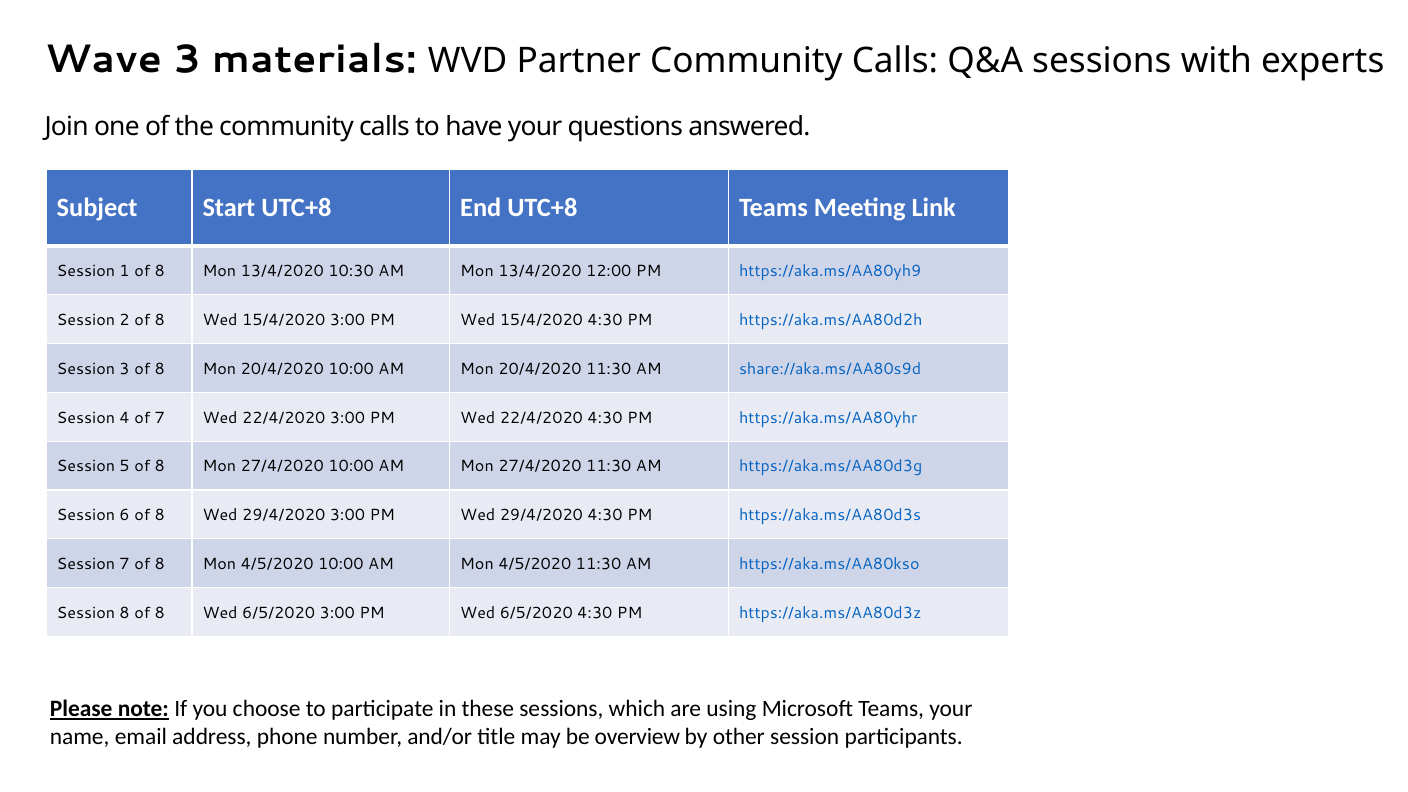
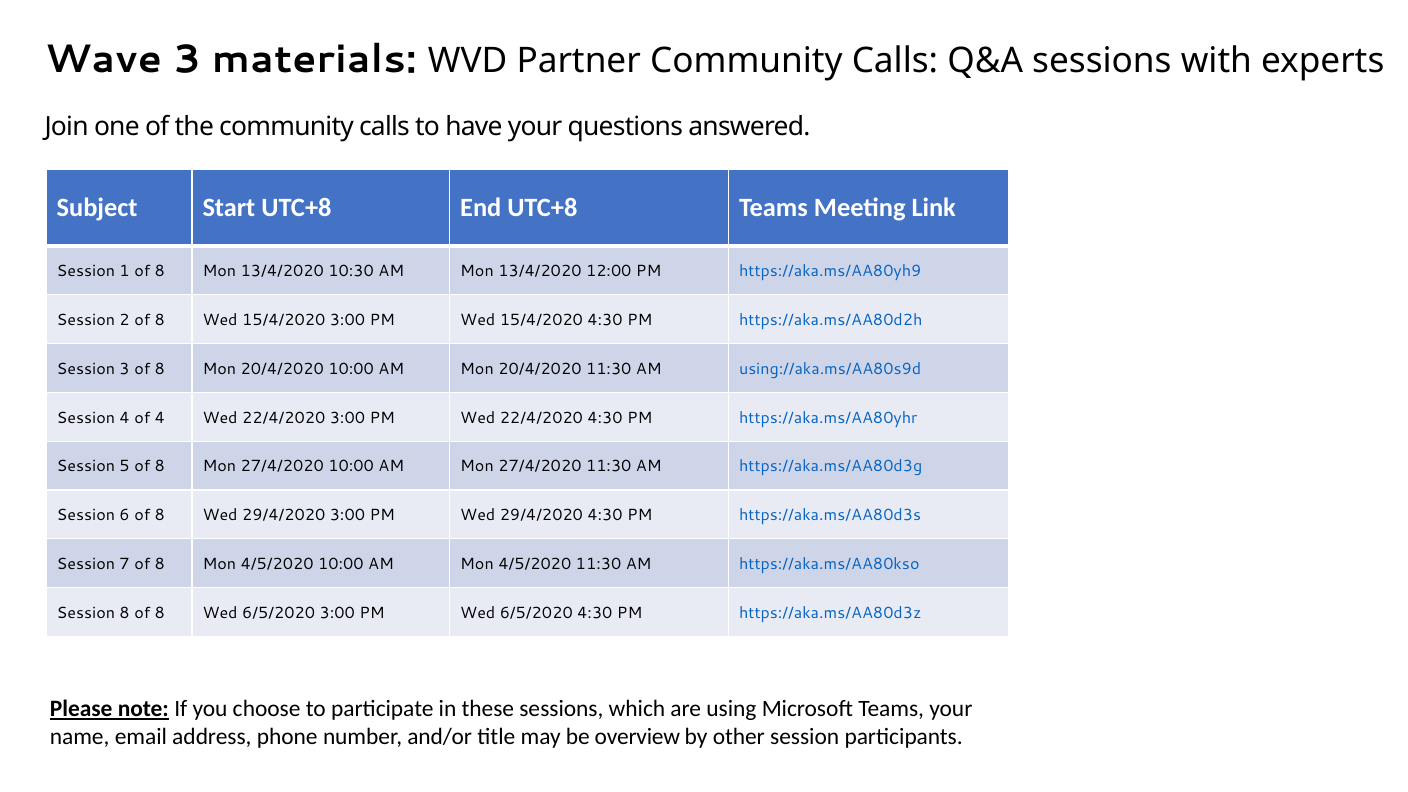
share://aka.ms/AA80s9d: share://aka.ms/AA80s9d -> using://aka.ms/AA80s9d (830, 369)
of 7: 7 -> 4 (160, 418)
